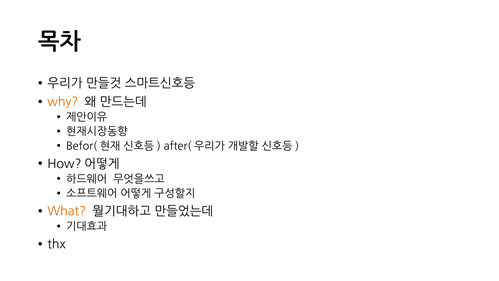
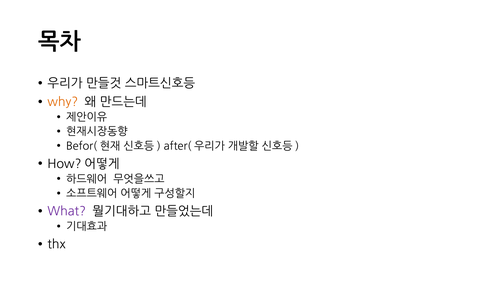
What colour: orange -> purple (67, 211)
